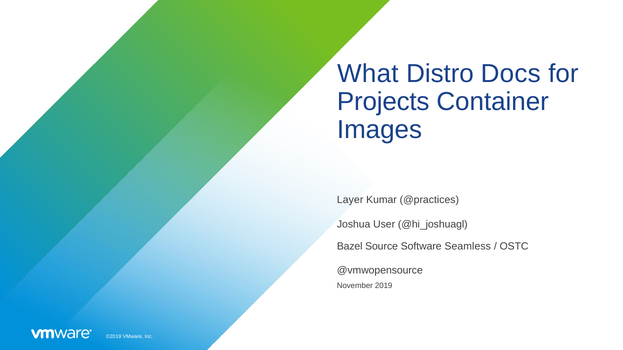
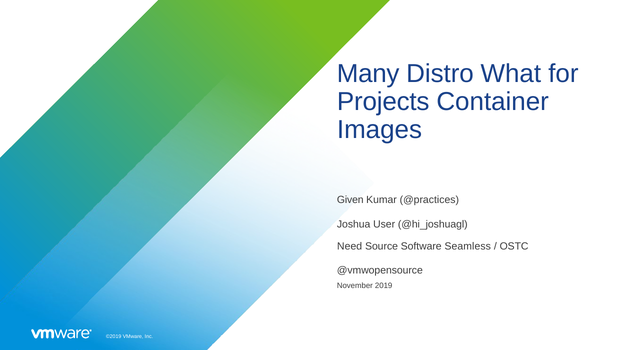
What: What -> Many (368, 74)
Docs: Docs -> What (511, 74)
Layer: Layer -> Given (350, 200)
Bazel: Bazel -> Need (350, 246)
